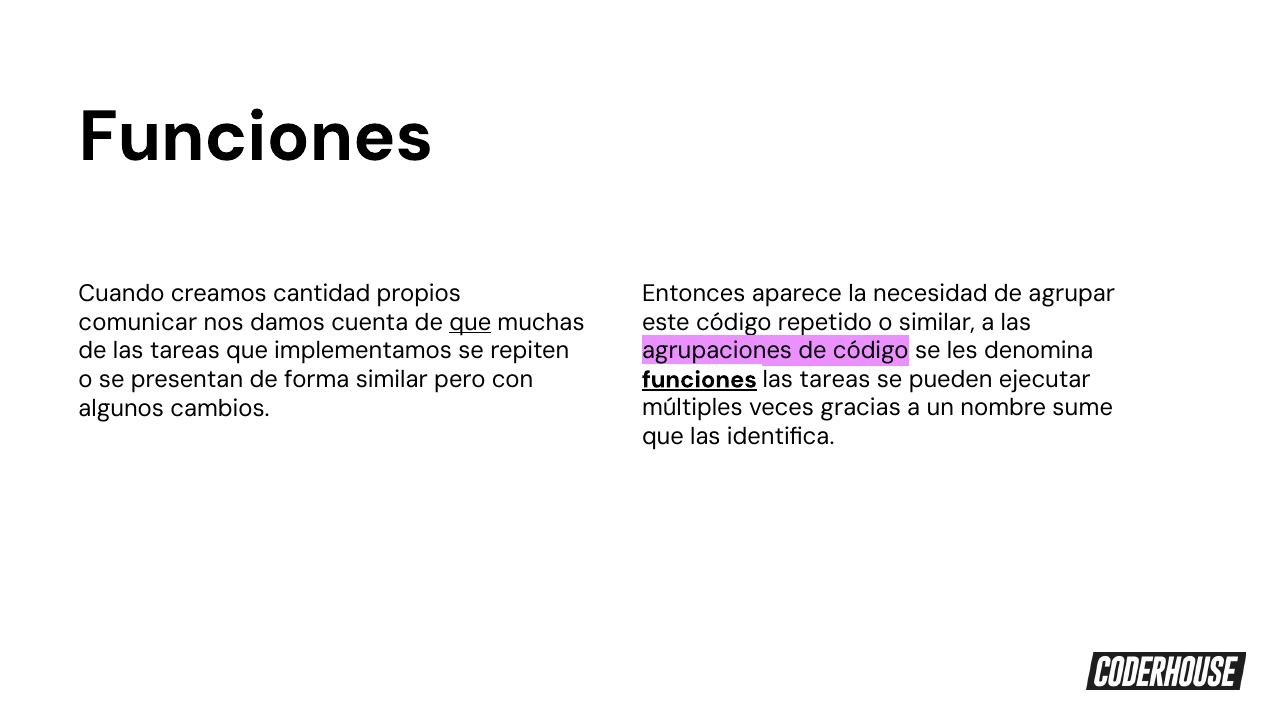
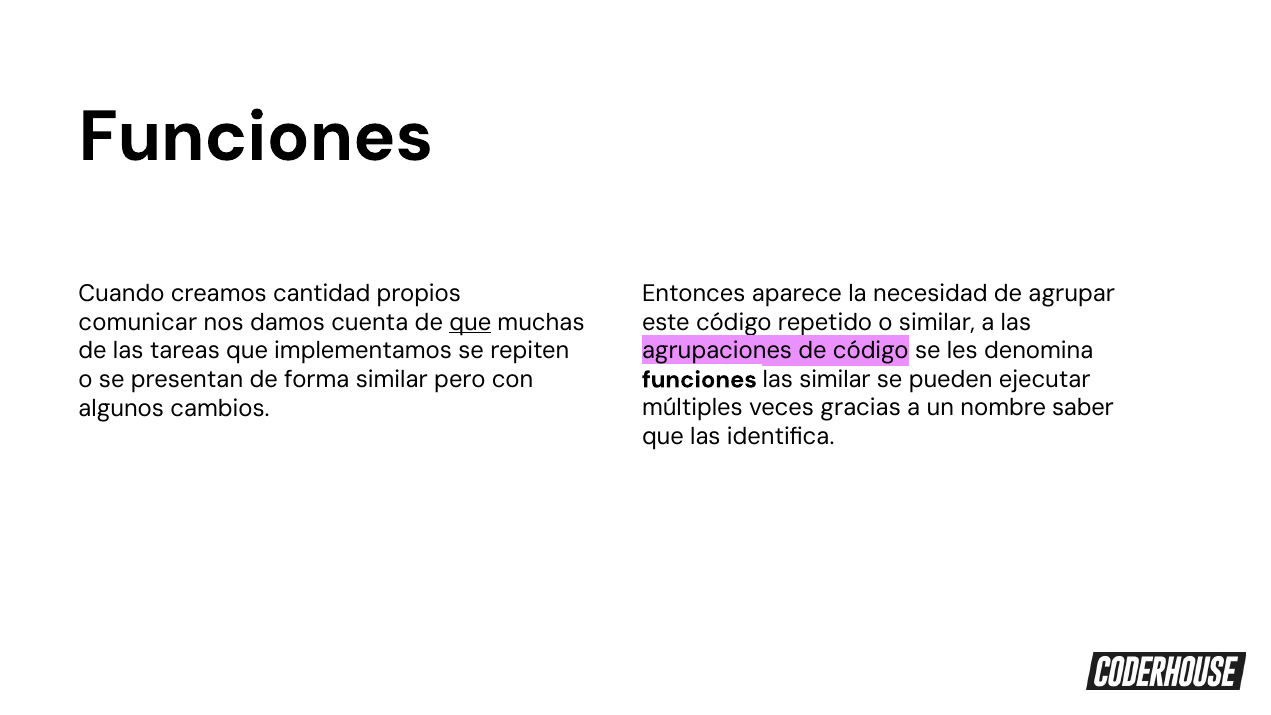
funciones underline: present -> none (699, 380)
tareas: tareas -> similar (835, 380)
sume: sume -> saber (1083, 408)
